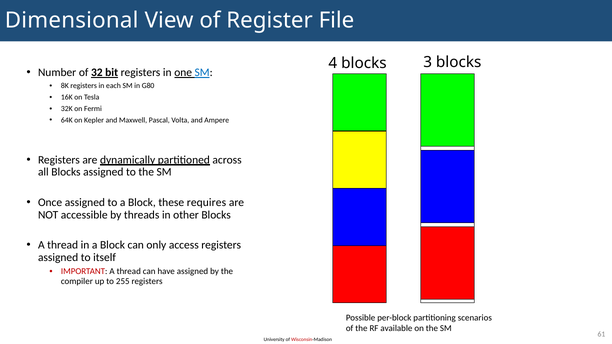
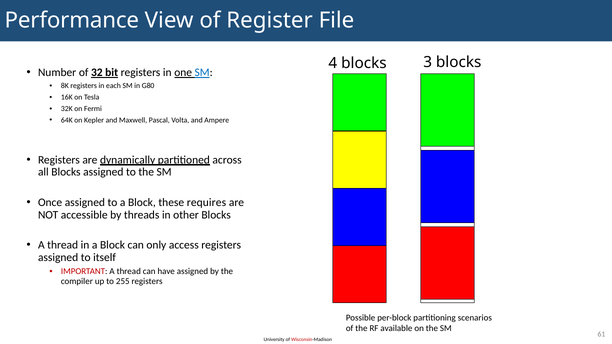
Dimensional: Dimensional -> Performance (72, 21)
